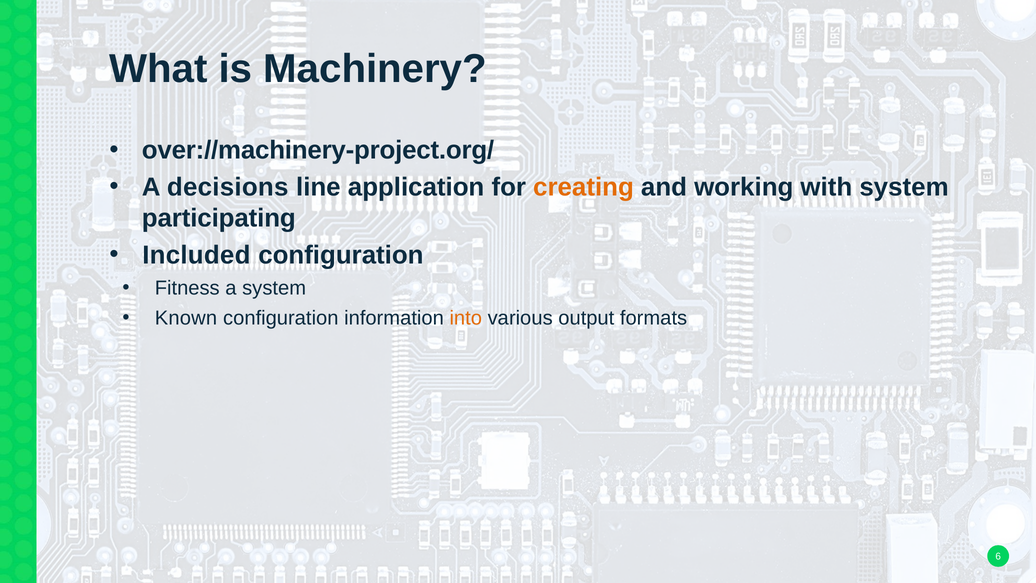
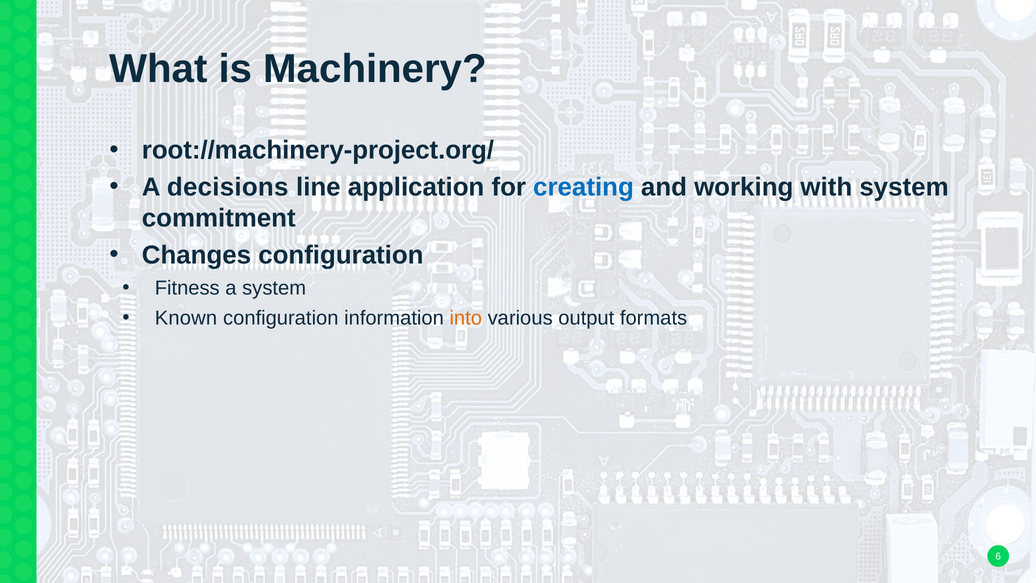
over://machinery-project.org/: over://machinery-project.org/ -> root://machinery-project.org/ (318, 150)
creating colour: orange -> blue (583, 187)
participating: participating -> commitment (219, 218)
Included: Included -> Changes (196, 255)
